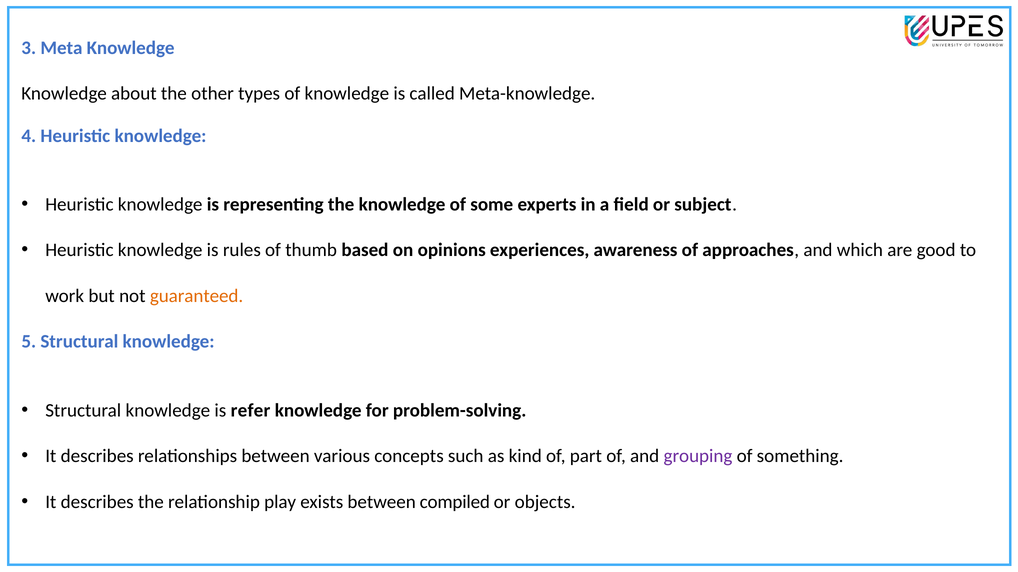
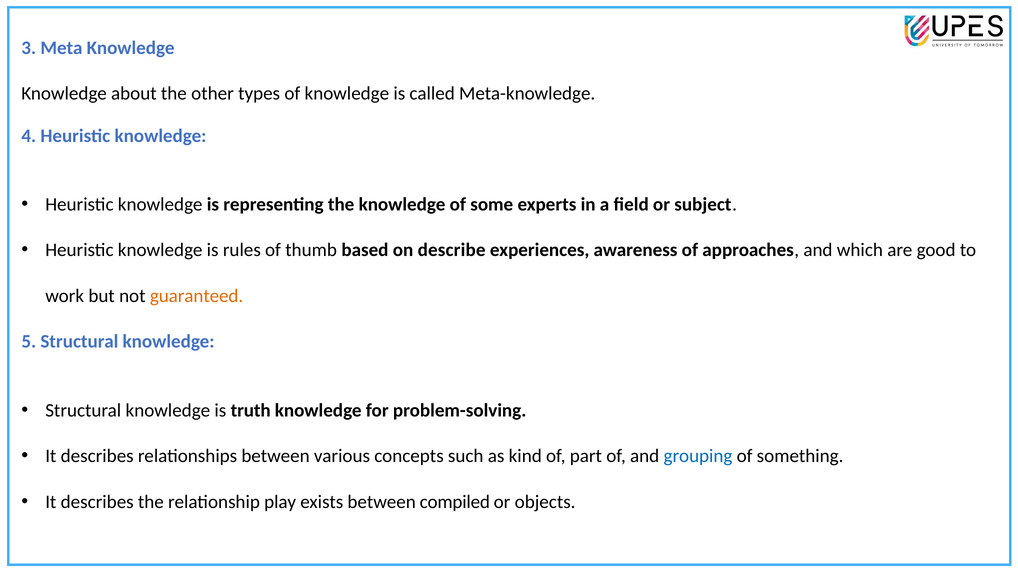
opinions: opinions -> describe (452, 250)
refer: refer -> truth (251, 411)
grouping colour: purple -> blue (698, 457)
